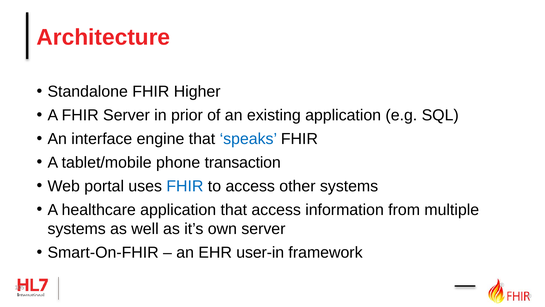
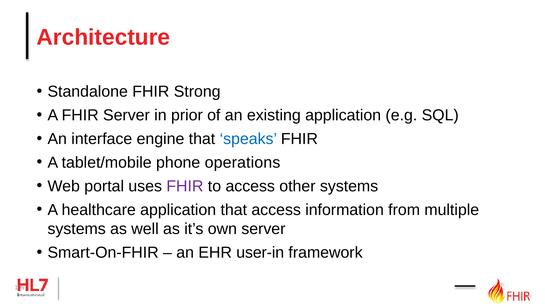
Higher: Higher -> Strong (197, 92)
transaction: transaction -> operations (243, 162)
FHIR colour: blue -> purple (185, 186)
